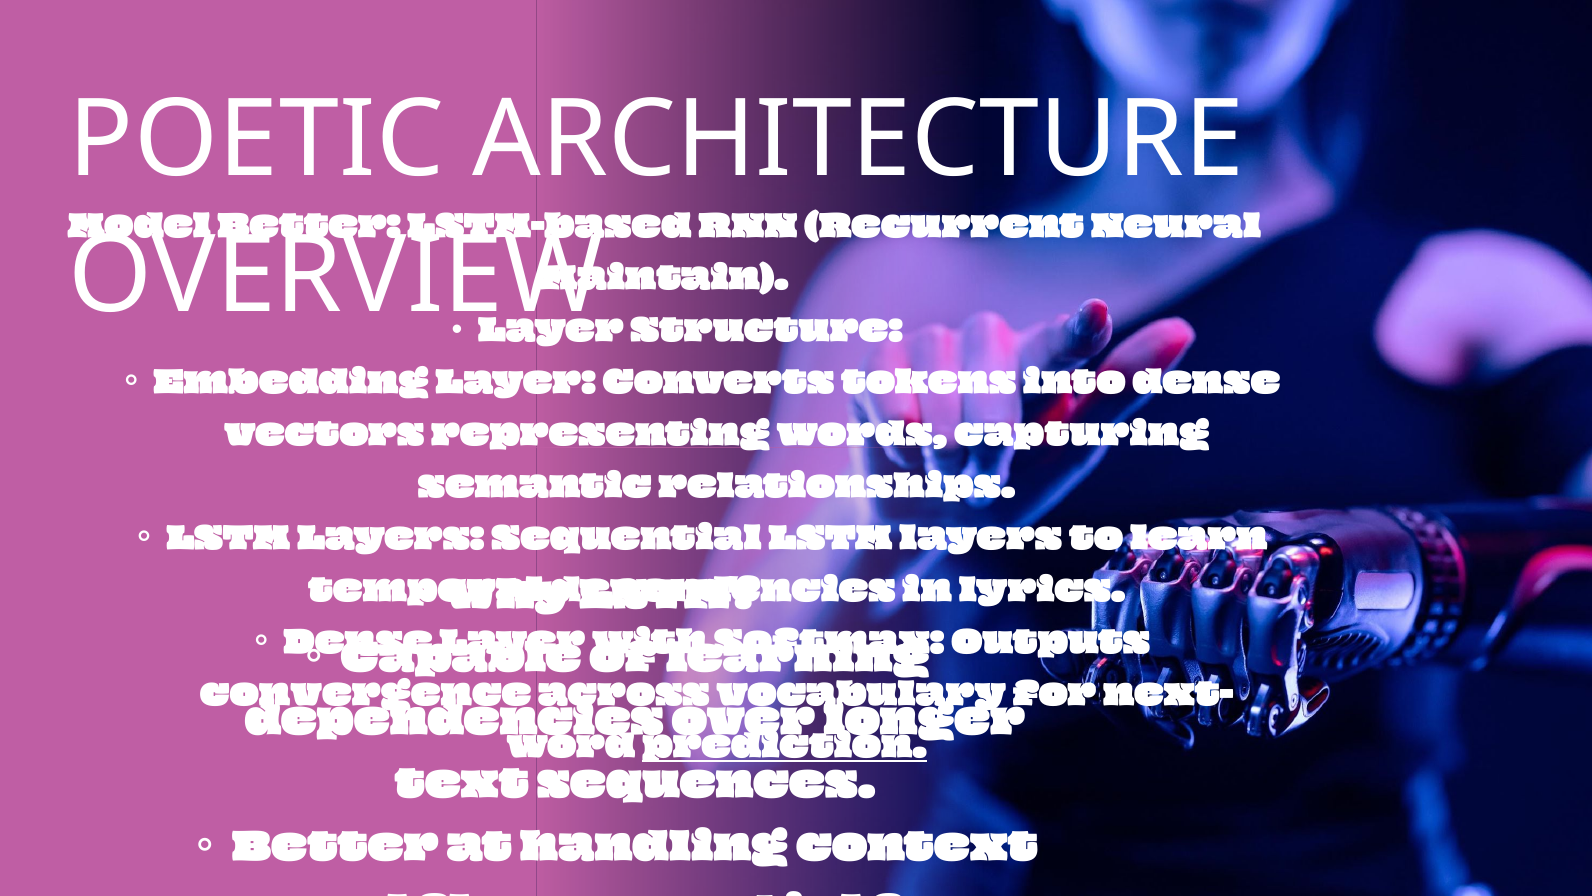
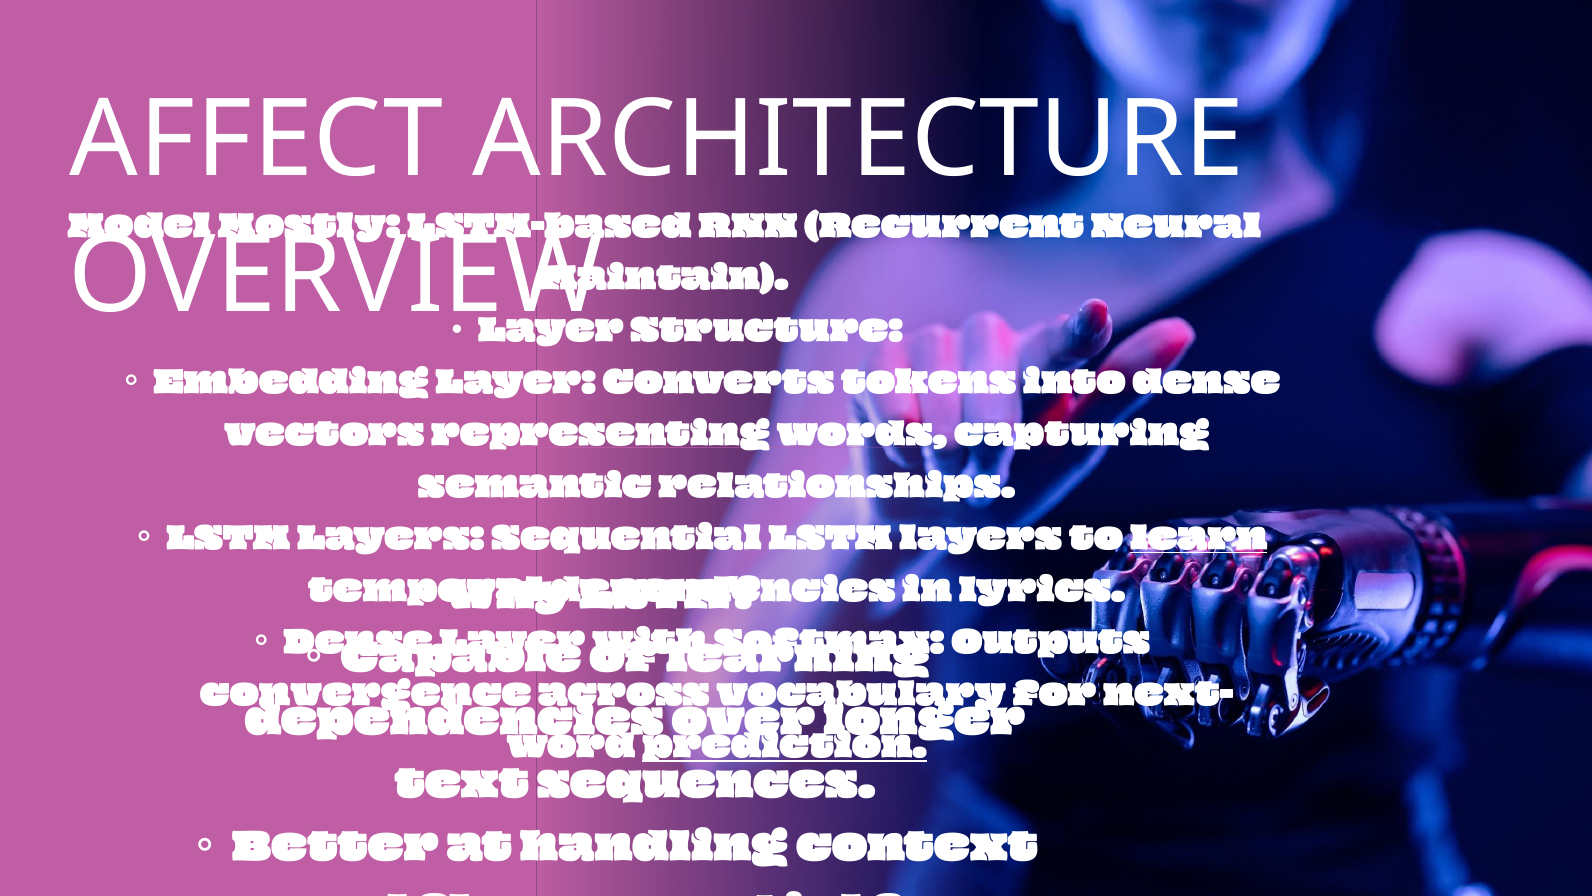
POETIC: POETIC -> AFFECT (256, 140)
Model Better: Better -> Mostly (309, 227)
learn underline: none -> present (1199, 539)
